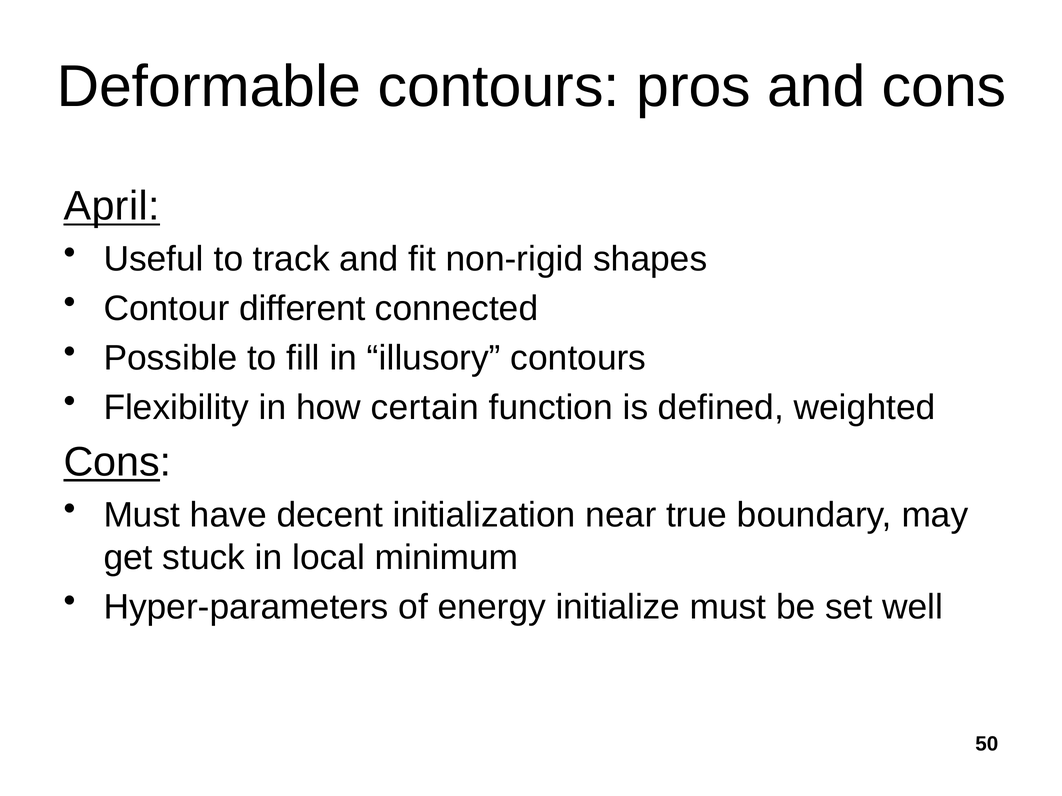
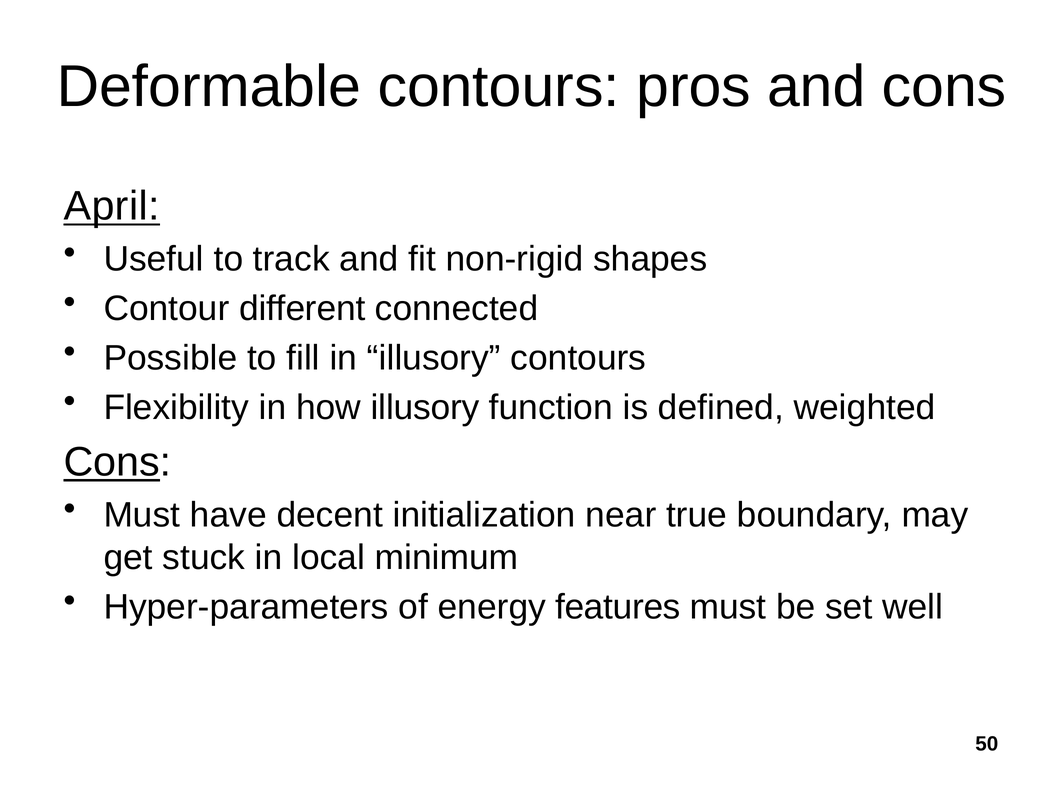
how certain: certain -> illusory (425, 408)
initialize: initialize -> features (618, 607)
